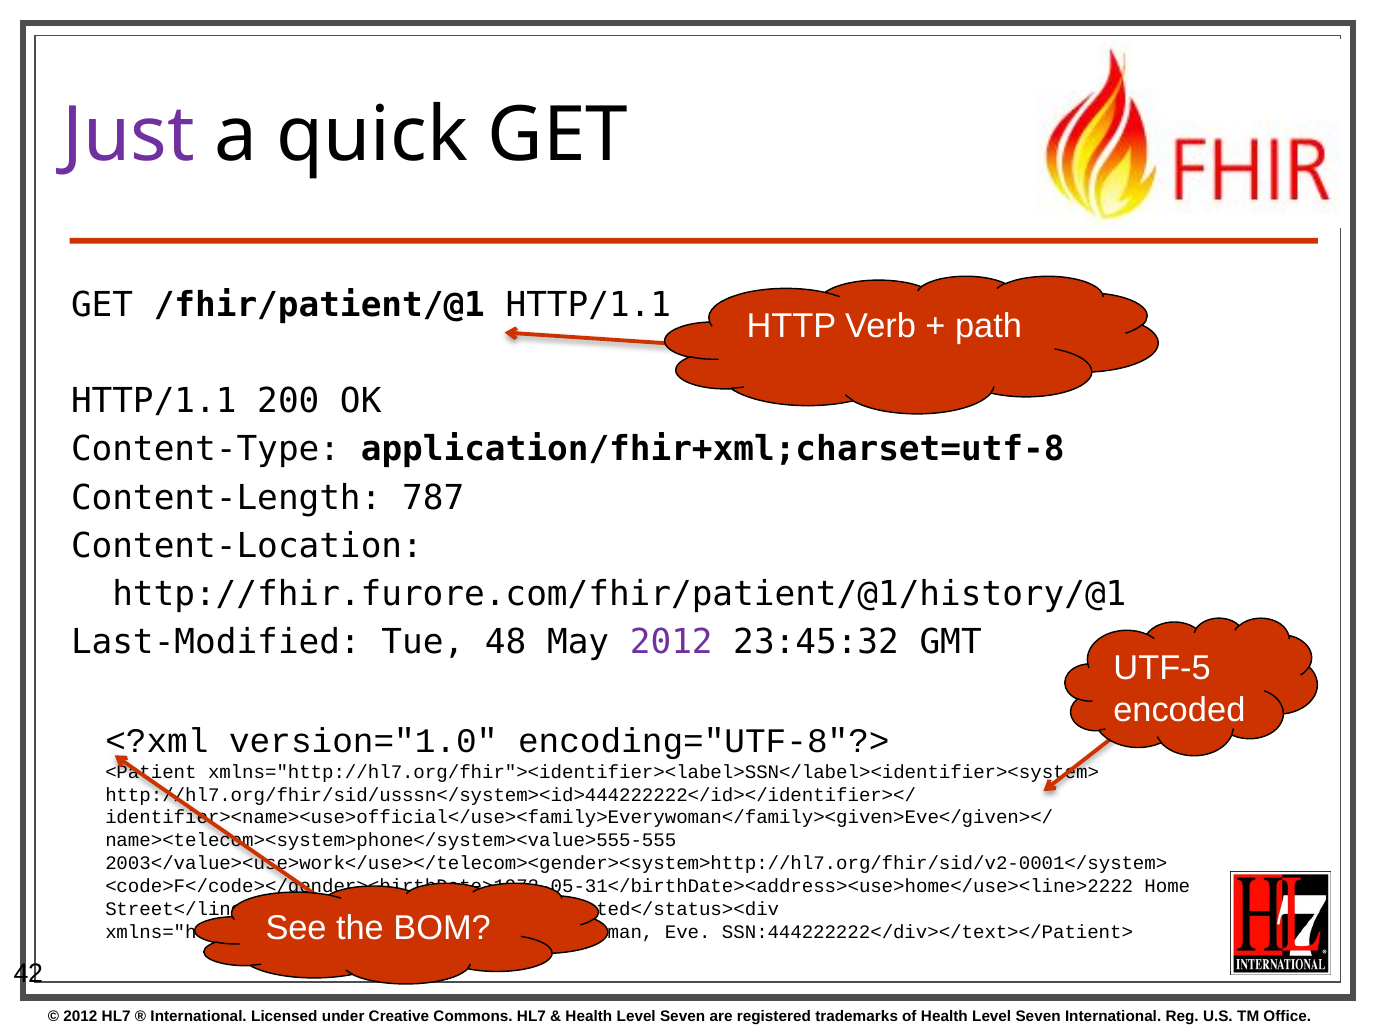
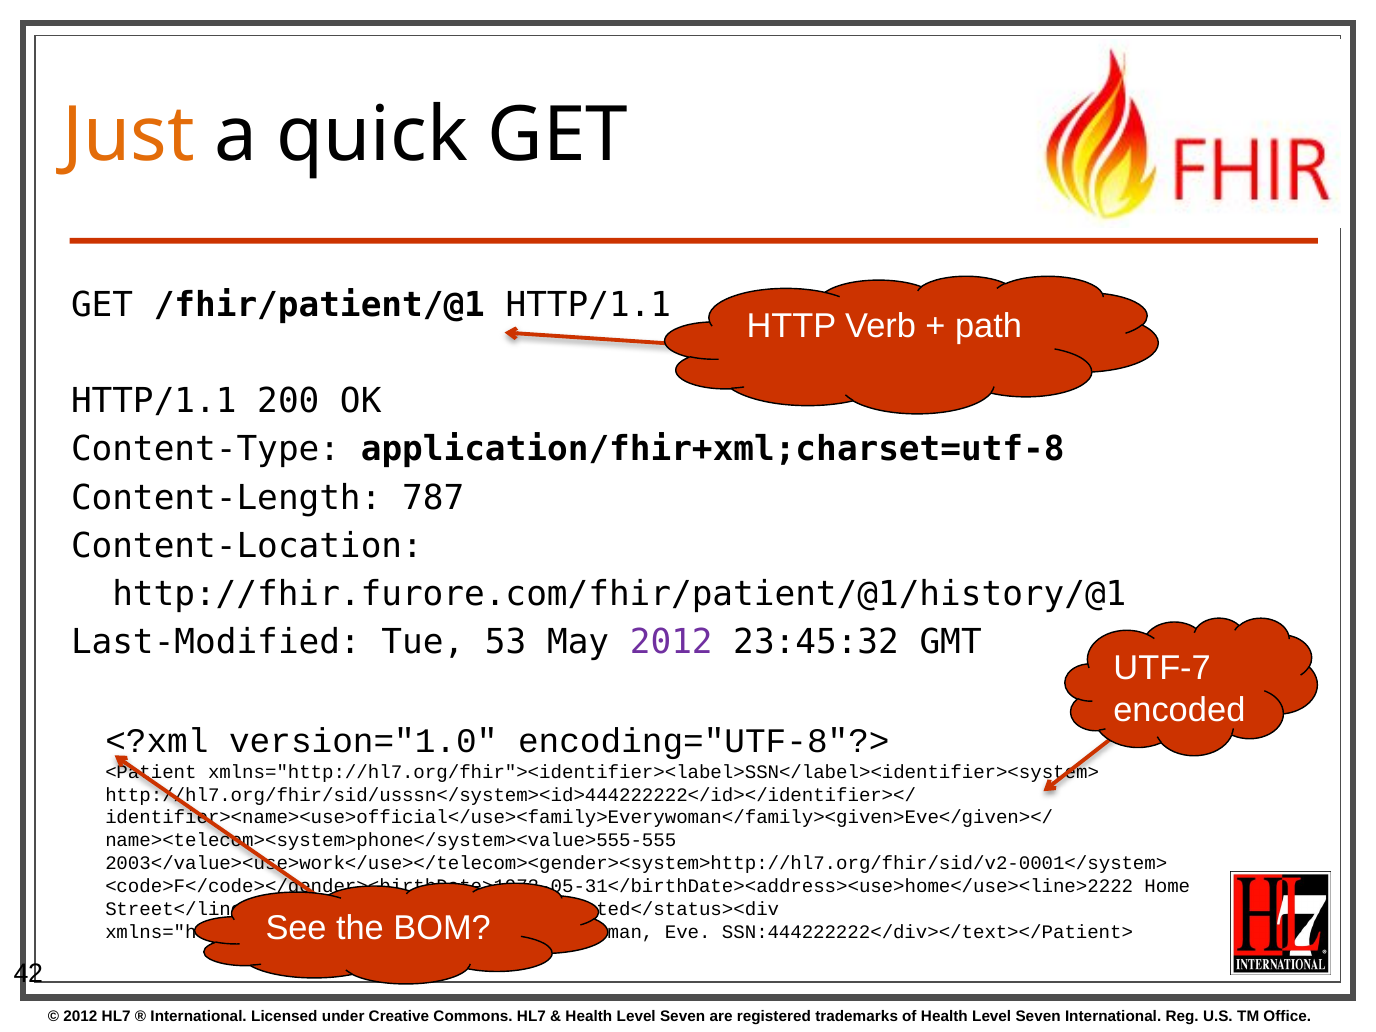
Just colour: purple -> orange (129, 136)
48: 48 -> 53 (506, 642)
UTF-5: UTF-5 -> UTF-7 (1162, 668)
